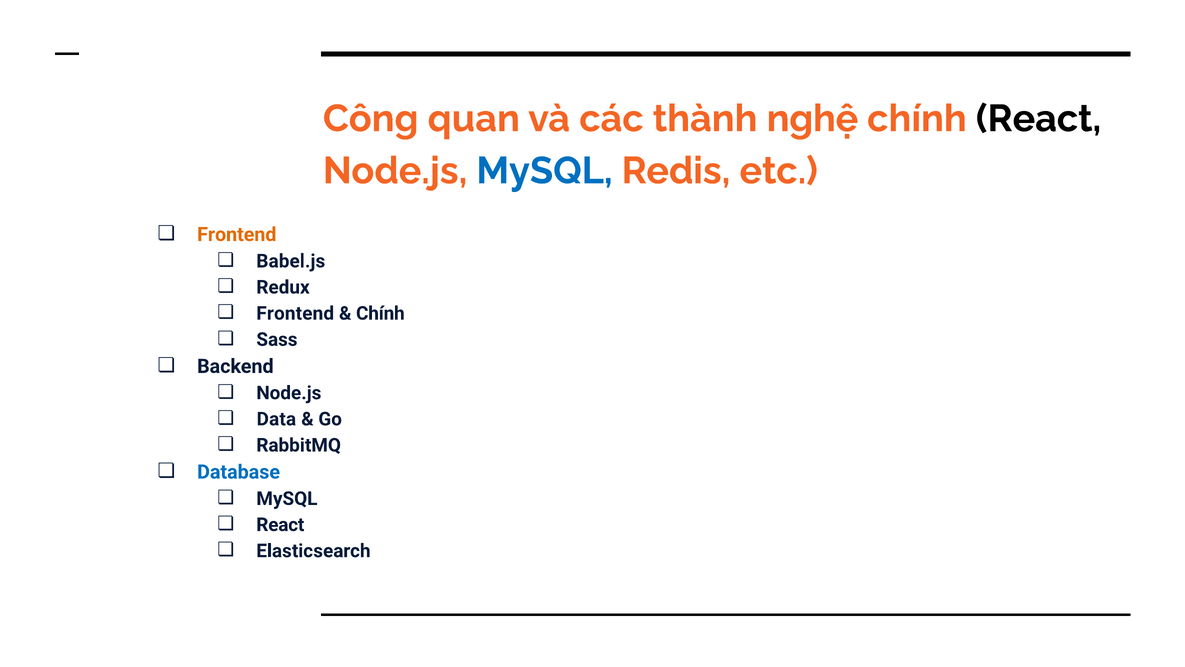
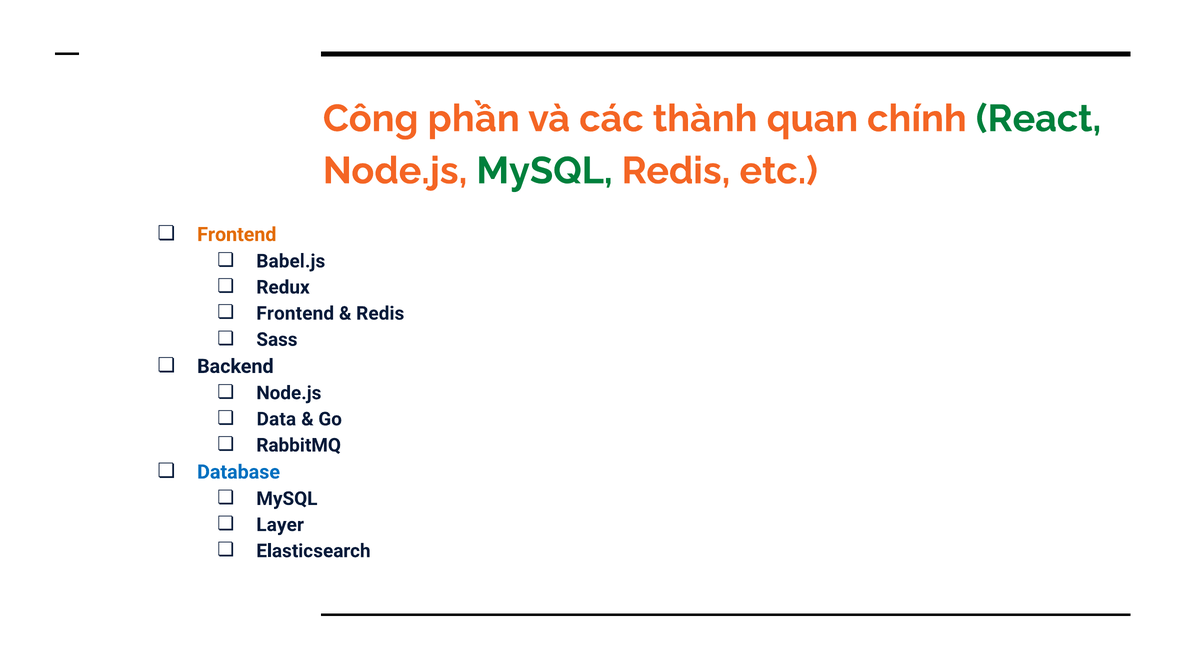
quan: quan -> phần (474, 119)
nghệ: nghệ -> quan (812, 119)
React colour: black -> green (1039, 119)
MySQL colour: blue -> green (545, 171)
Chính: Chính -> Redis (380, 313)
React: React -> Layer (280, 524)
